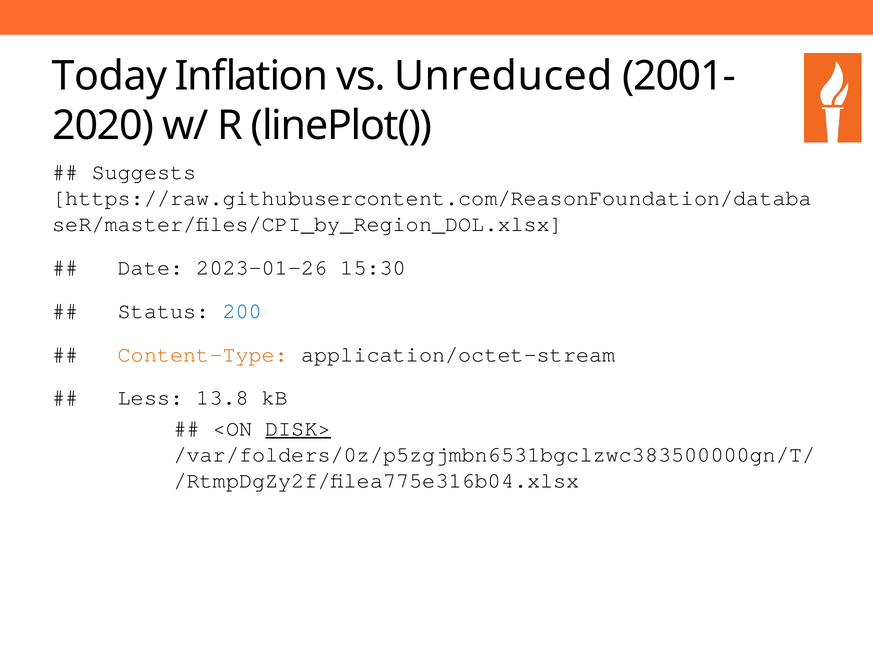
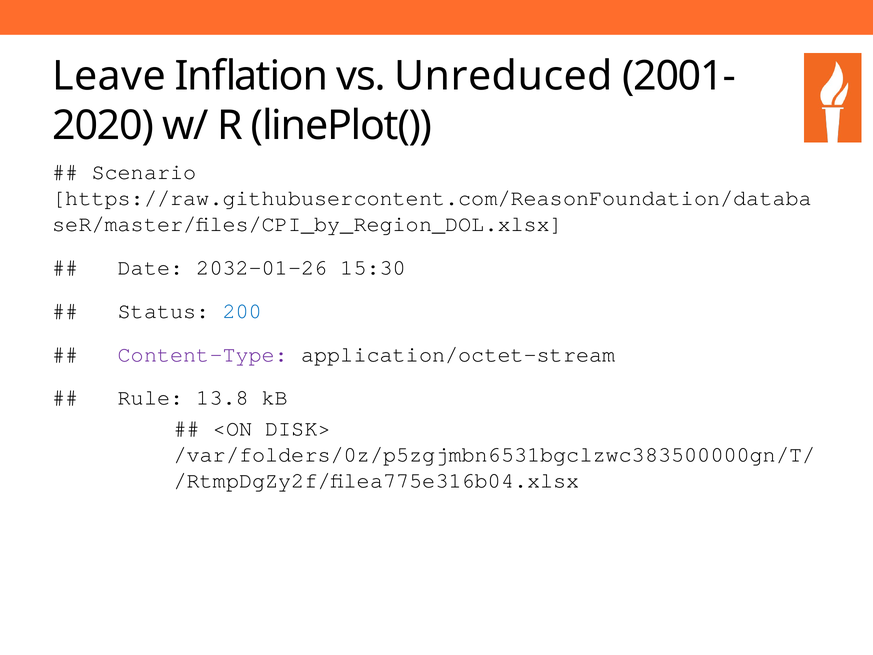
Today: Today -> Leave (109, 76)
Suggests: Suggests -> Scenario (144, 172)
2023-01-26: 2023-01-26 -> 2032-01-26 (262, 268)
Content-Type colour: orange -> purple (203, 354)
Less: Less -> Rule (151, 398)
DISK> underline: present -> none (298, 428)
